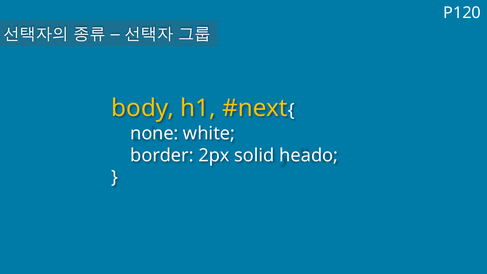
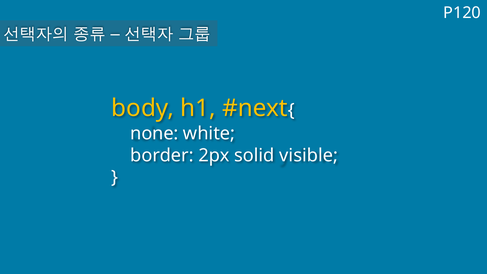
heado: heado -> visible (309, 155)
